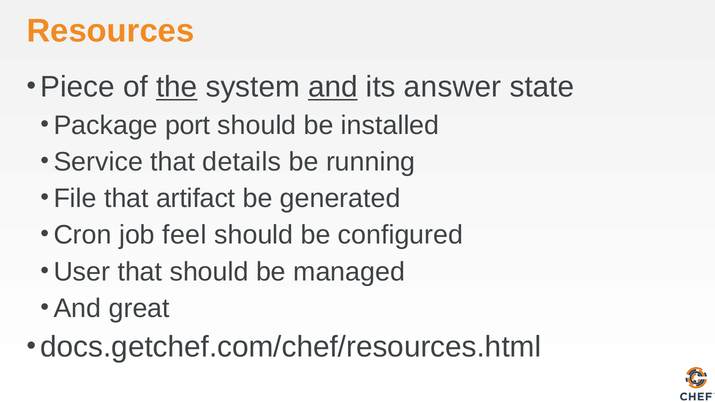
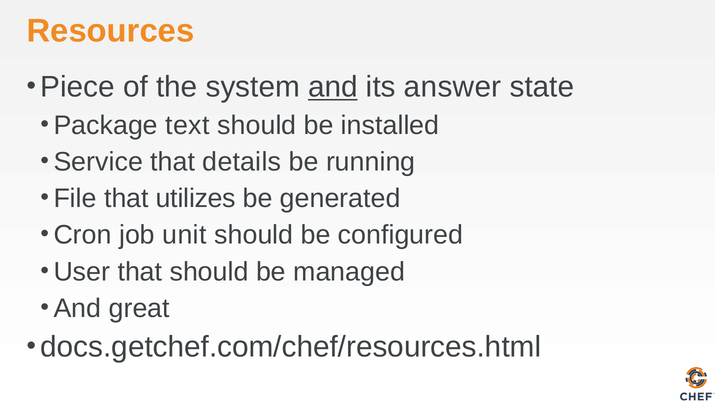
the underline: present -> none (177, 87)
port: port -> text (187, 125)
artifact: artifact -> utilizes (196, 199)
feel: feel -> unit (184, 235)
